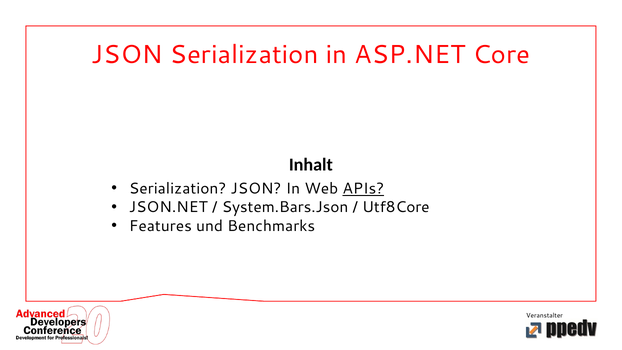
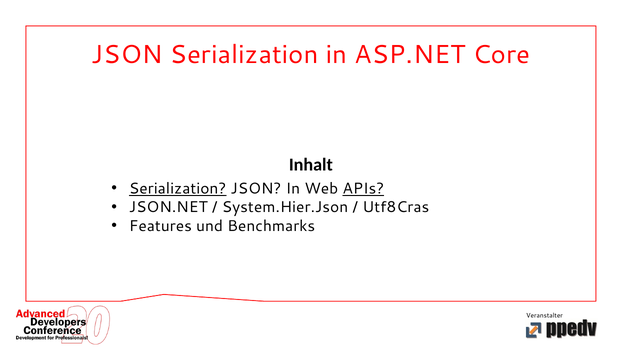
Serialization underline: none -> present (178, 189)
System.Bars.Json: System.Bars.Json -> System.Hier.Json (285, 207)
Utf8Core: Utf8Core -> Utf8Cras (396, 207)
